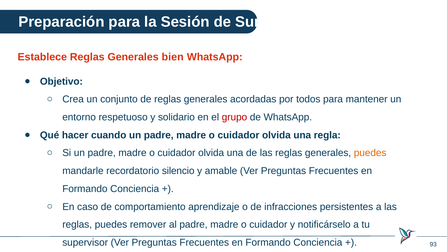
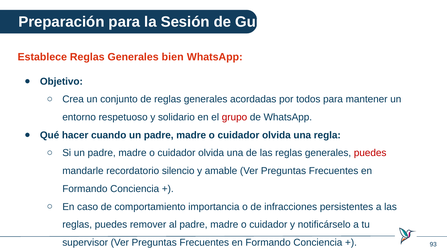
Sure: Sure -> Guía (252, 22)
puedes colour: orange -> red (370, 153)
aprendizaje: aprendizaje -> importancia (214, 206)
